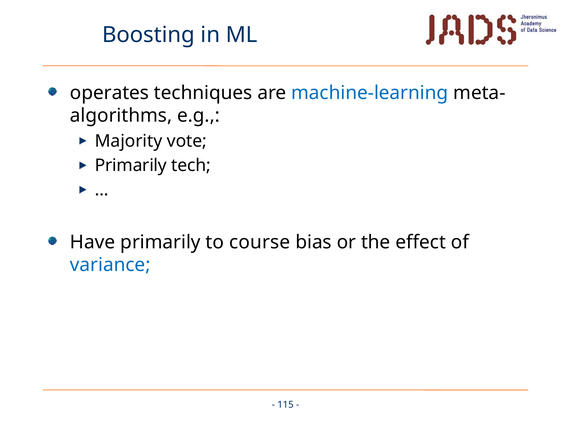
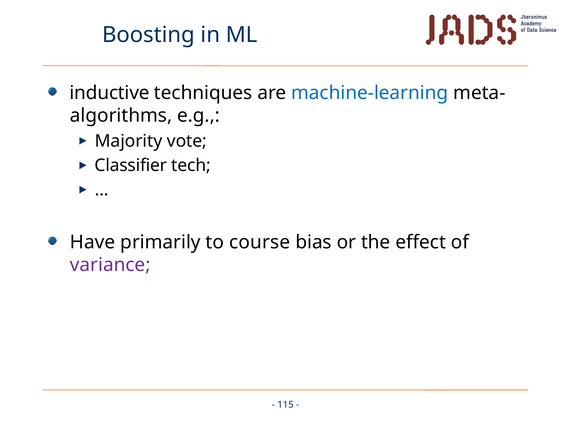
operates: operates -> inductive (110, 93)
Primarily: Primarily -> Classifier (131, 165)
variance colour: blue -> purple (110, 265)
